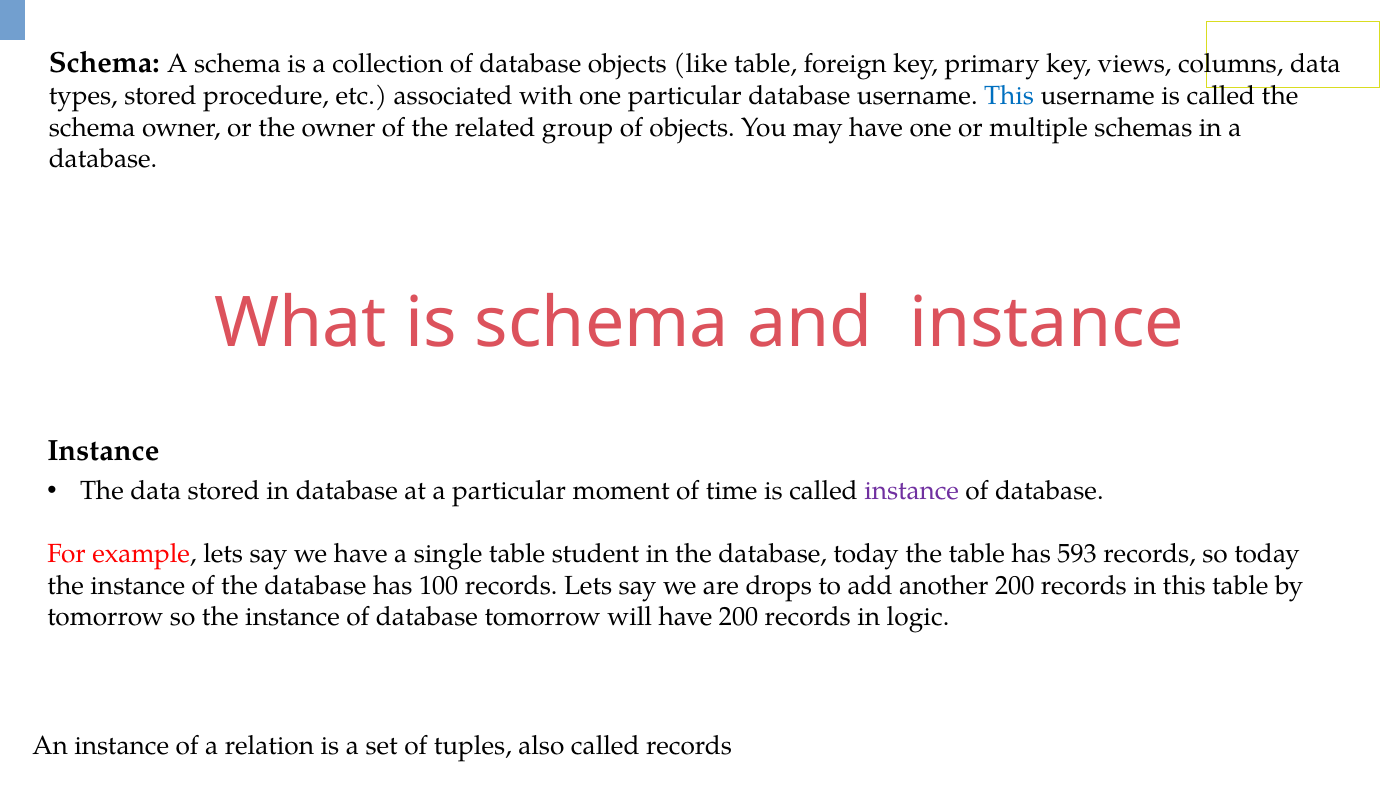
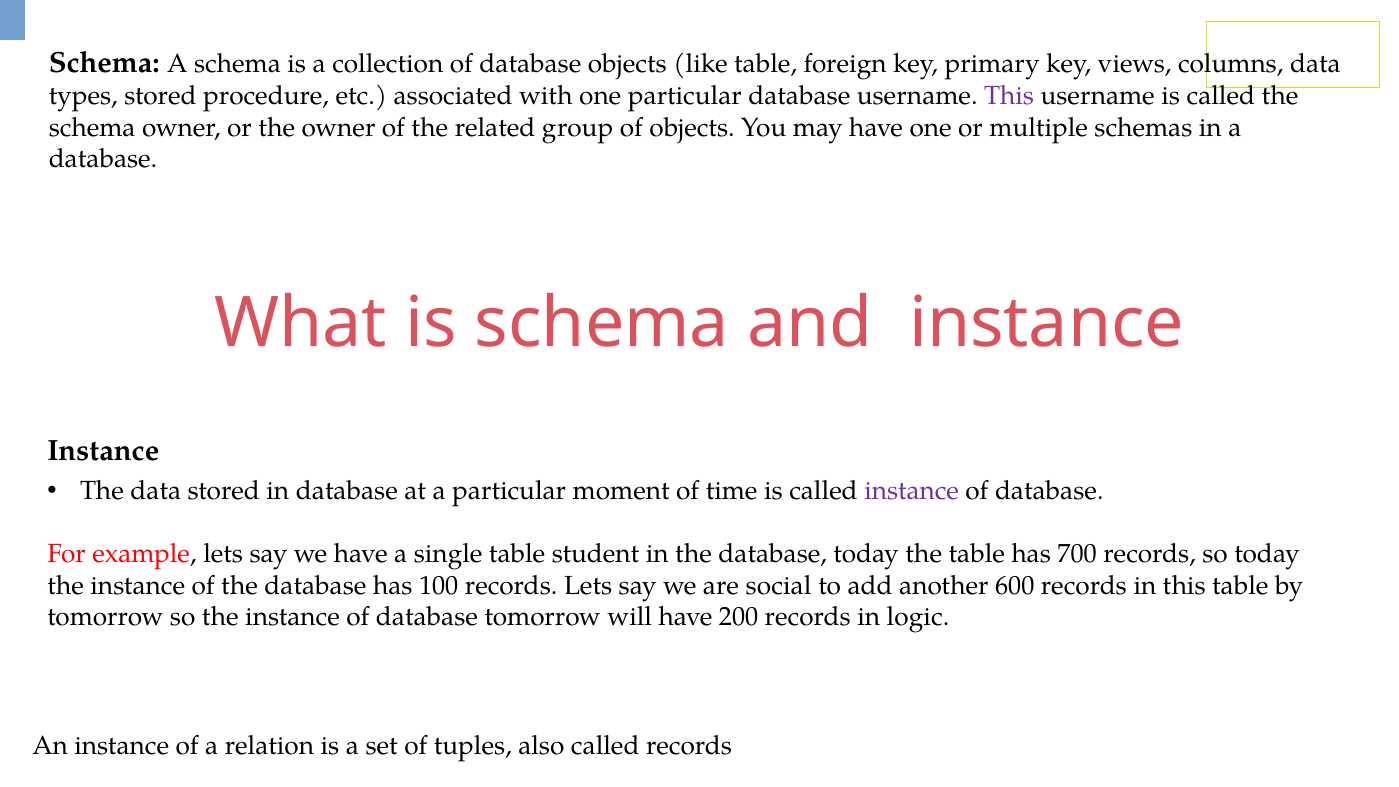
This colour: blue -> purple (1009, 96)
593: 593 -> 700 (1077, 554)
drops: drops -> social (779, 586)
another 200: 200 -> 600 (1015, 586)
